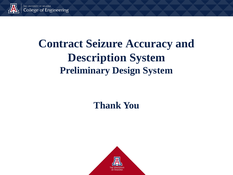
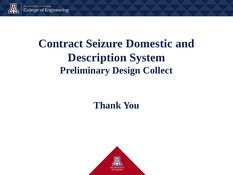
Accuracy: Accuracy -> Domestic (149, 44)
Design System: System -> Collect (158, 70)
